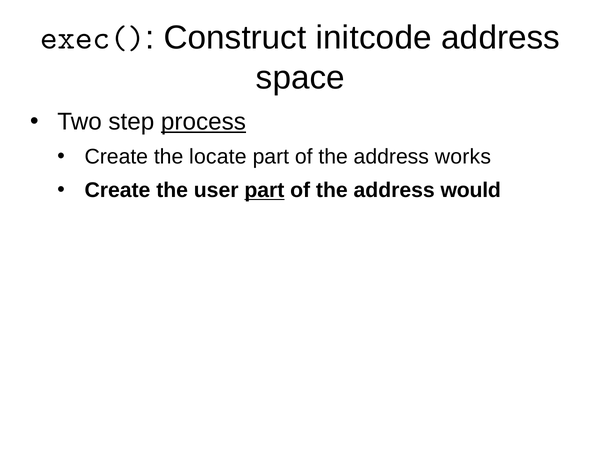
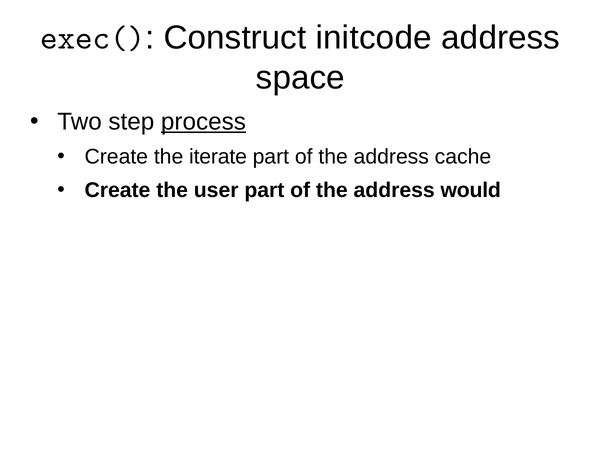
locate: locate -> iterate (218, 157)
works: works -> cache (463, 157)
part underline: present -> none (264, 190)
